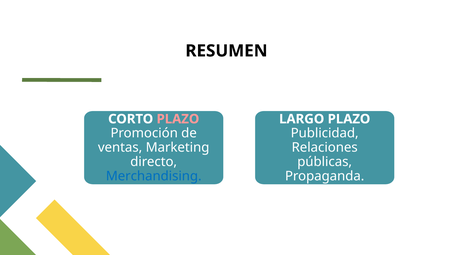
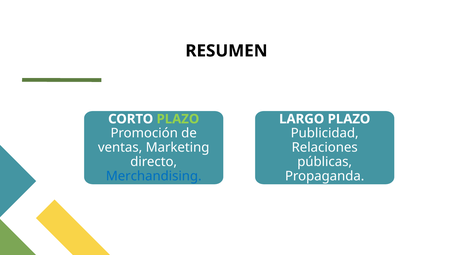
PLAZO colour: pink -> light green (178, 119)
